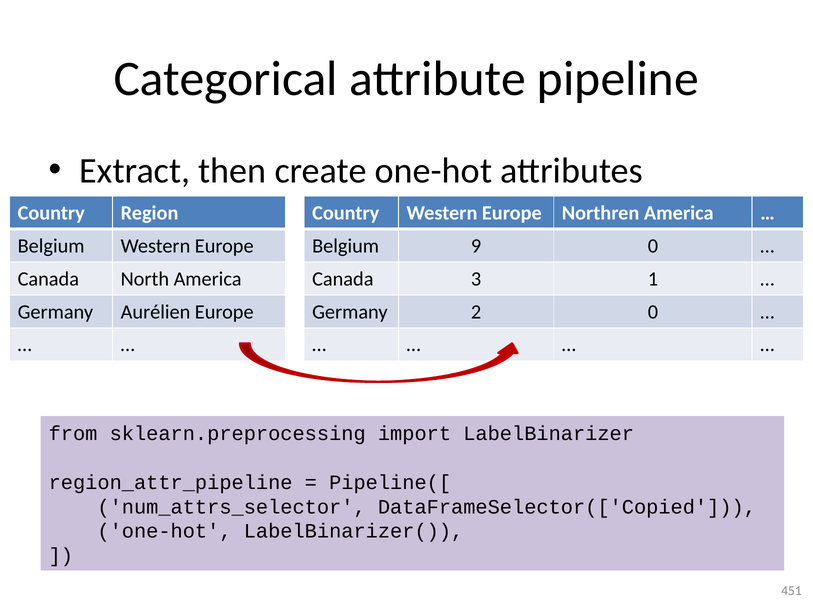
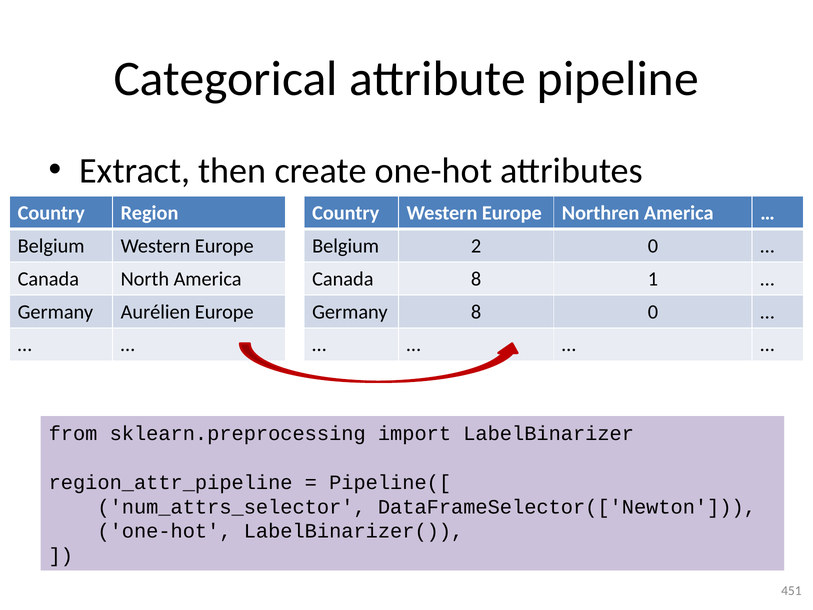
9: 9 -> 2 (476, 246)
Canada 3: 3 -> 8 (476, 279)
Germany 2: 2 -> 8 (476, 312)
DataFrameSelector(['Copied: DataFrameSelector(['Copied -> DataFrameSelector(['Newton (567, 507)
